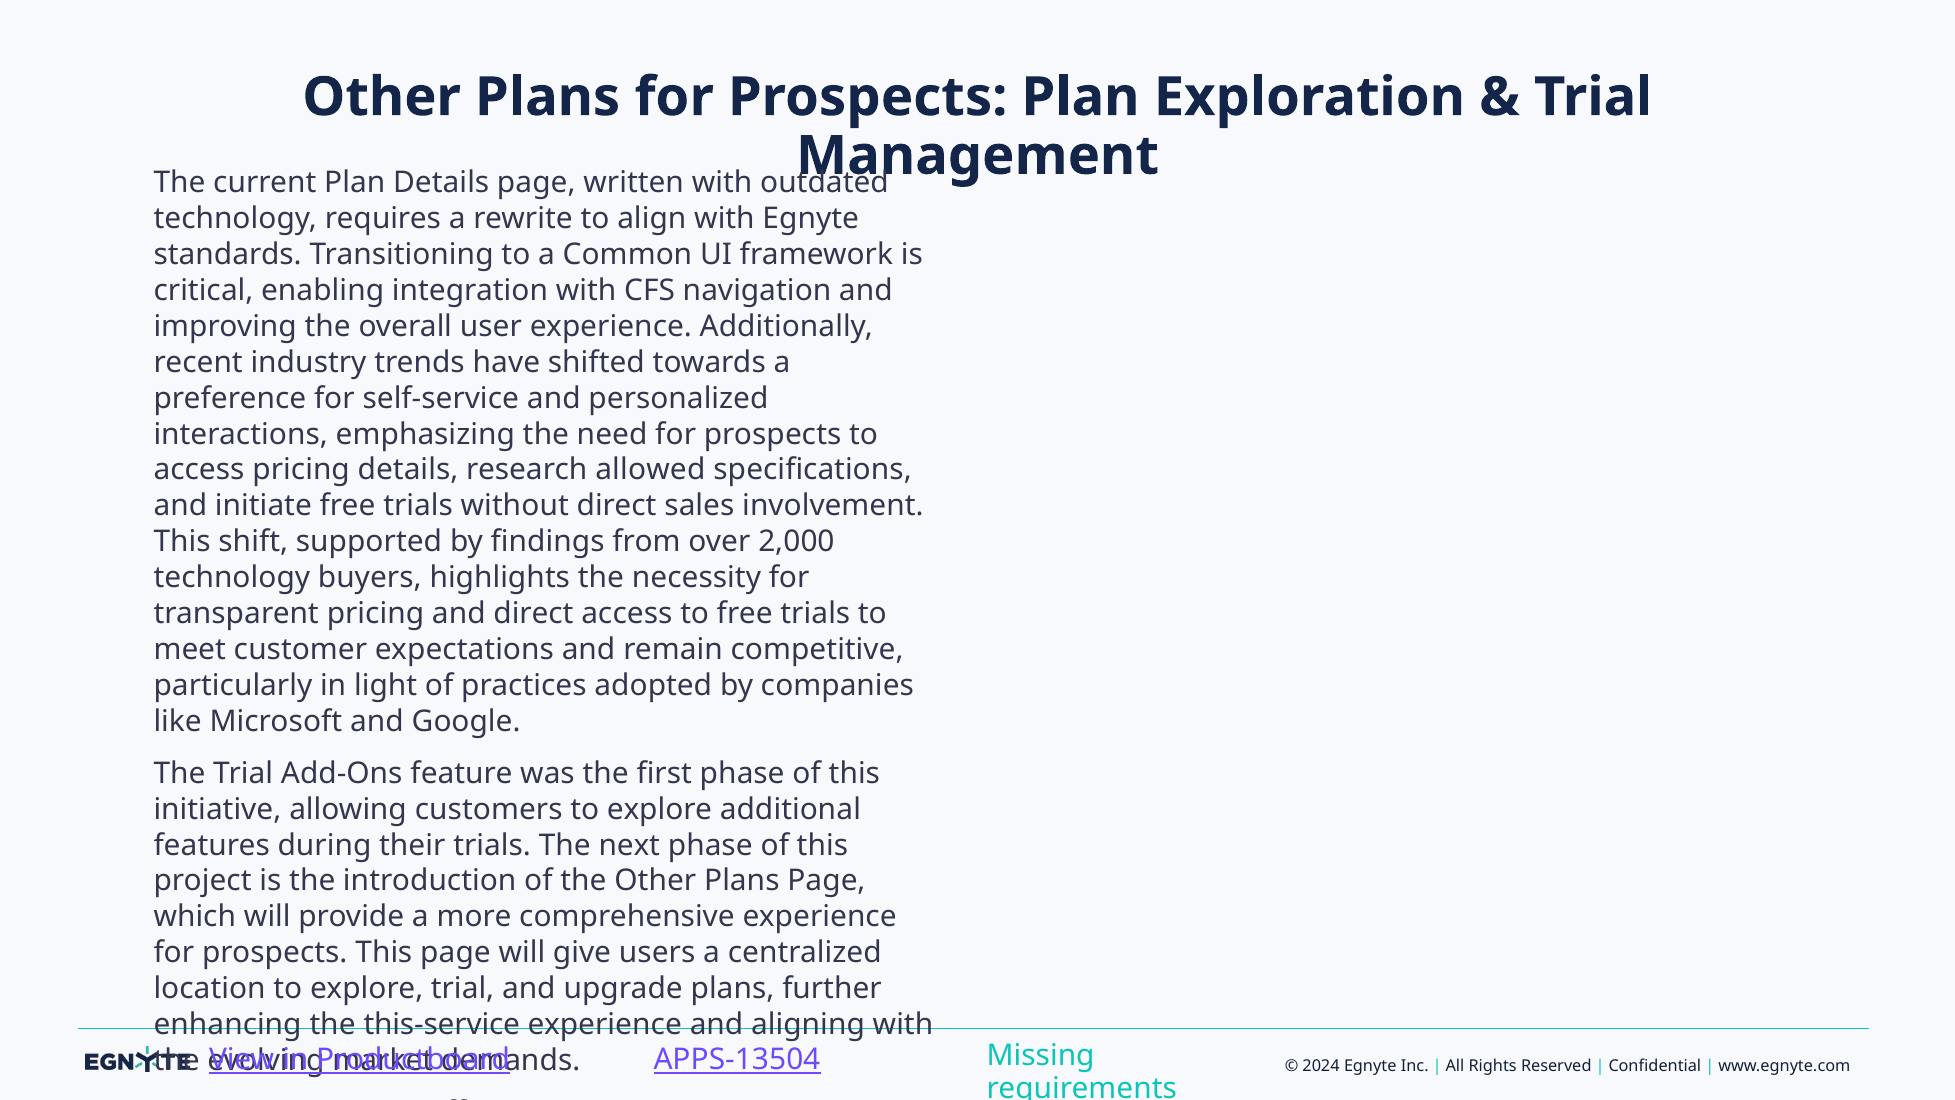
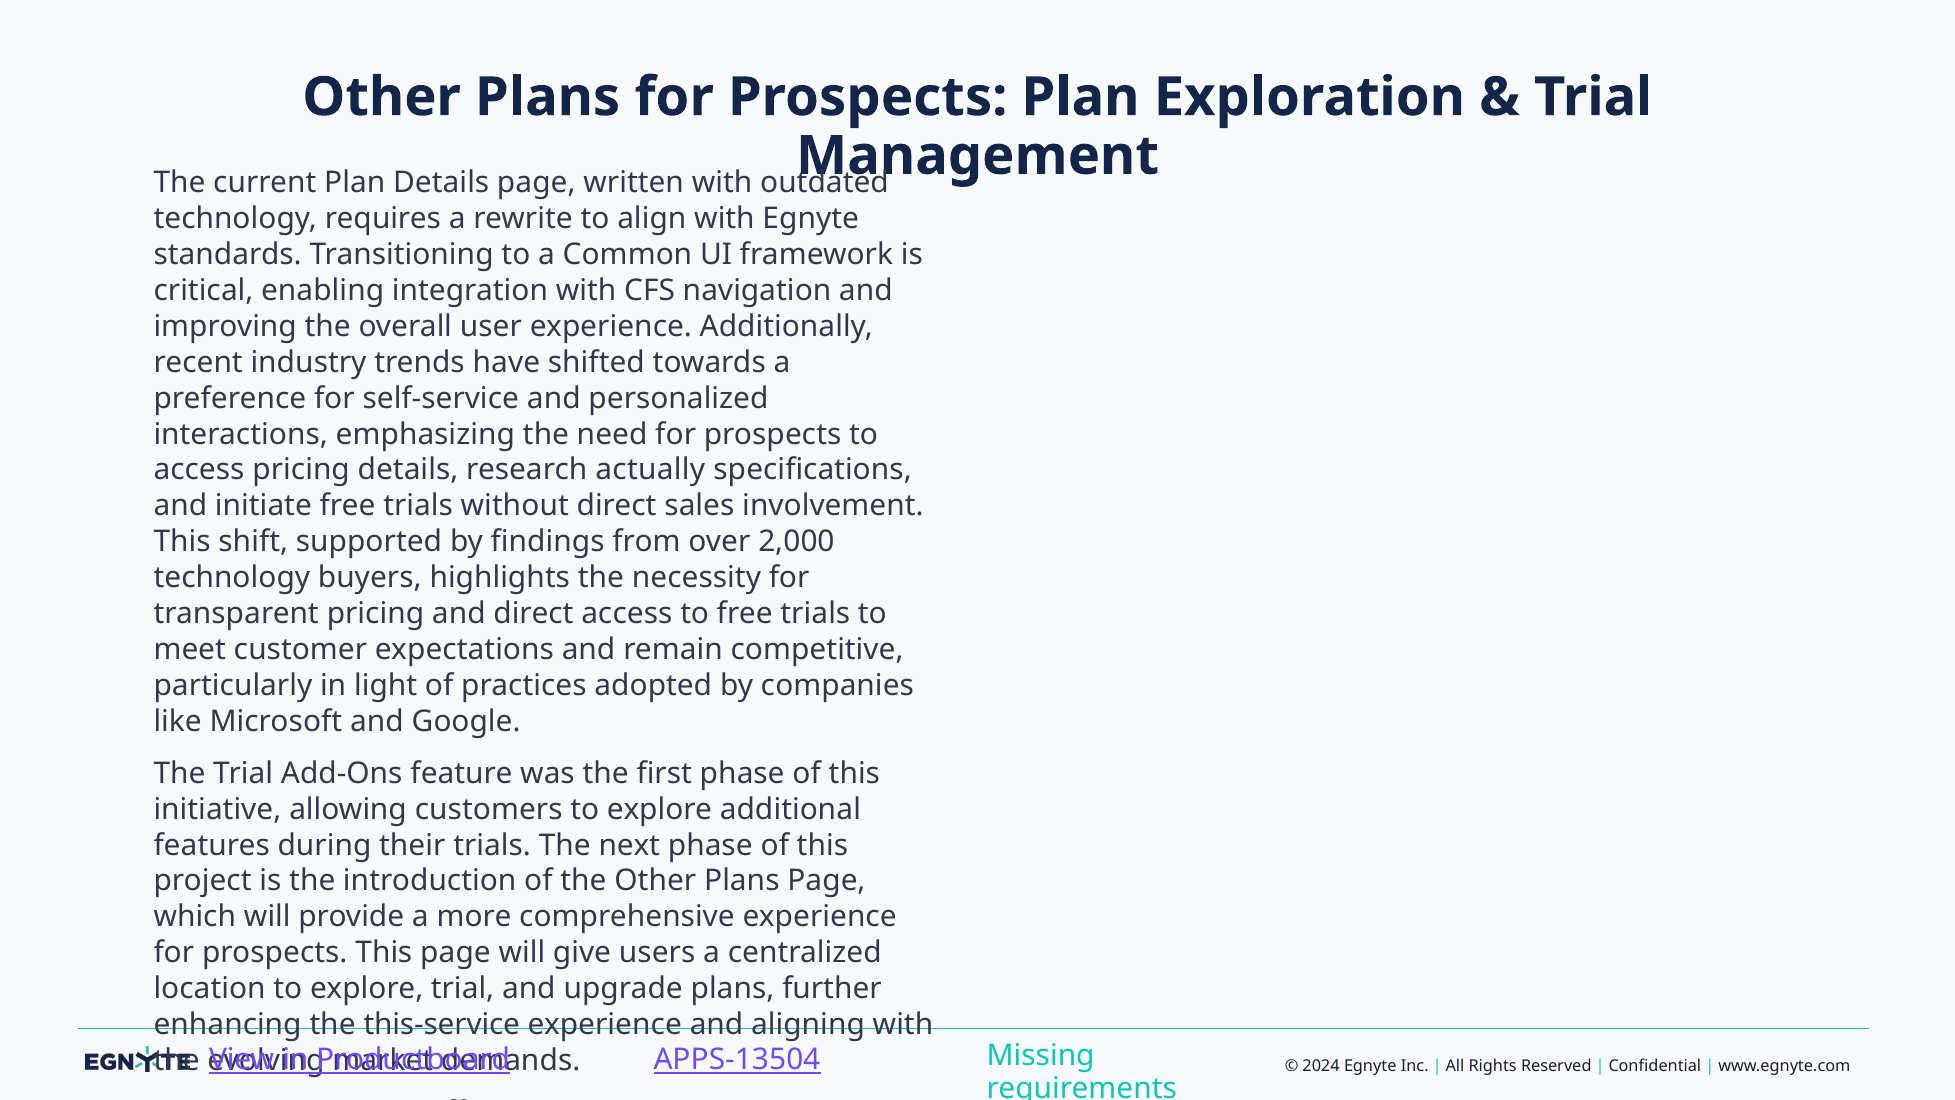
allowed: allowed -> actually (650, 470)
